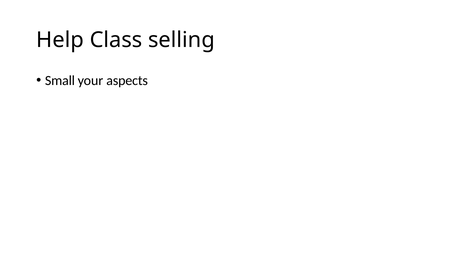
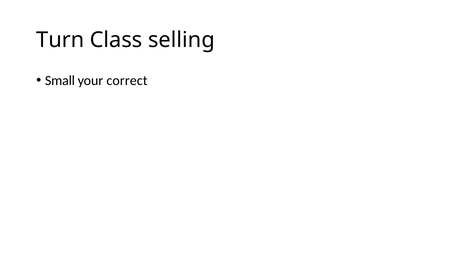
Help: Help -> Turn (60, 40)
aspects: aspects -> correct (127, 80)
